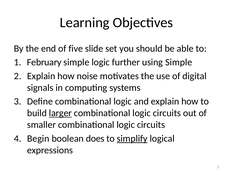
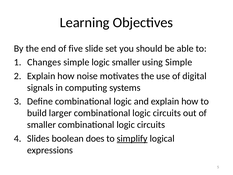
February: February -> Changes (44, 62)
logic further: further -> smaller (126, 62)
larger underline: present -> none (60, 113)
Begin: Begin -> Slides (38, 138)
